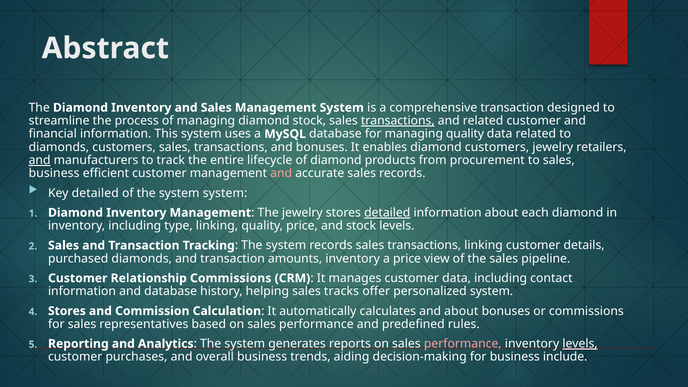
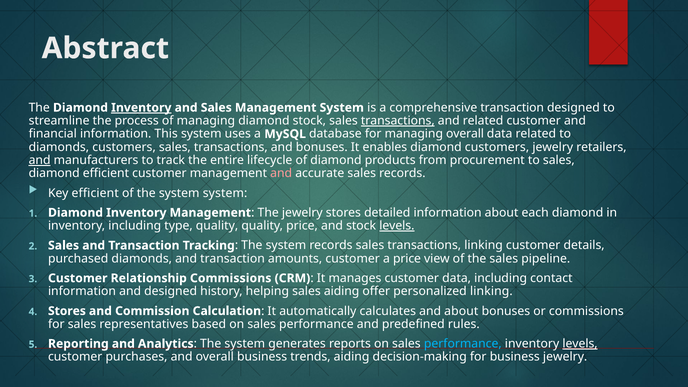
Inventory underline: none -> present (141, 108)
managing quality: quality -> overall (465, 134)
business: business -> diamond (54, 173)
Key detailed: detailed -> efficient (95, 193)
detailed underline: present -> none (387, 213)
type linking: linking -> quality (217, 226)
levels underline: none -> present (397, 226)
amounts inventory: inventory -> customer (353, 259)
and database: database -> designed (171, 291)
sales tracks: tracks -> aiding (342, 291)
personalized system: system -> linking (491, 291)
performance colour: pink -> light blue (463, 344)
business include: include -> jewelry (565, 357)
